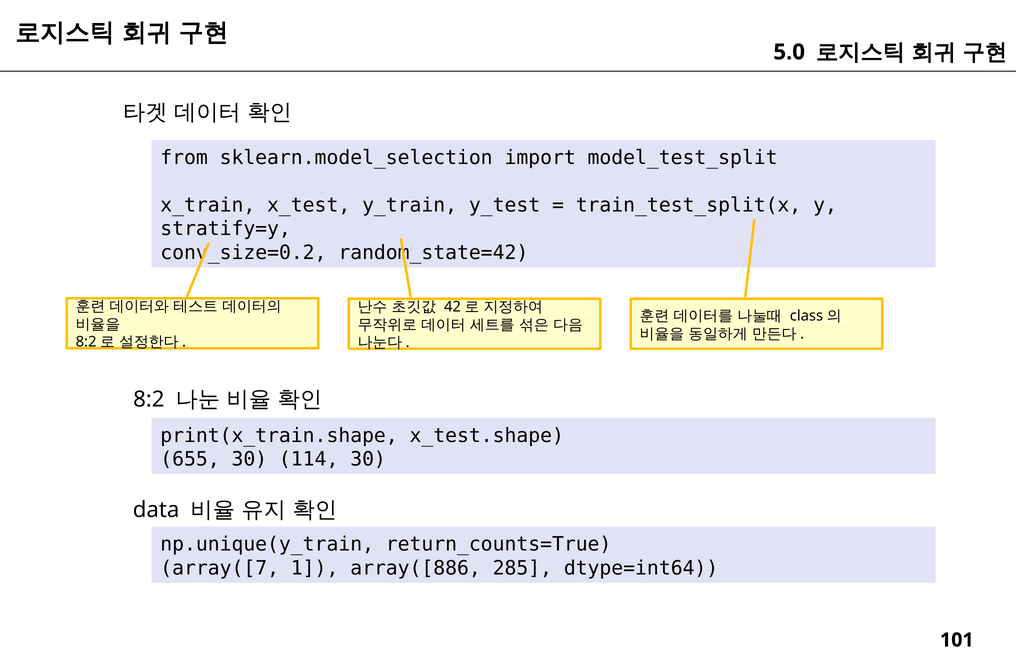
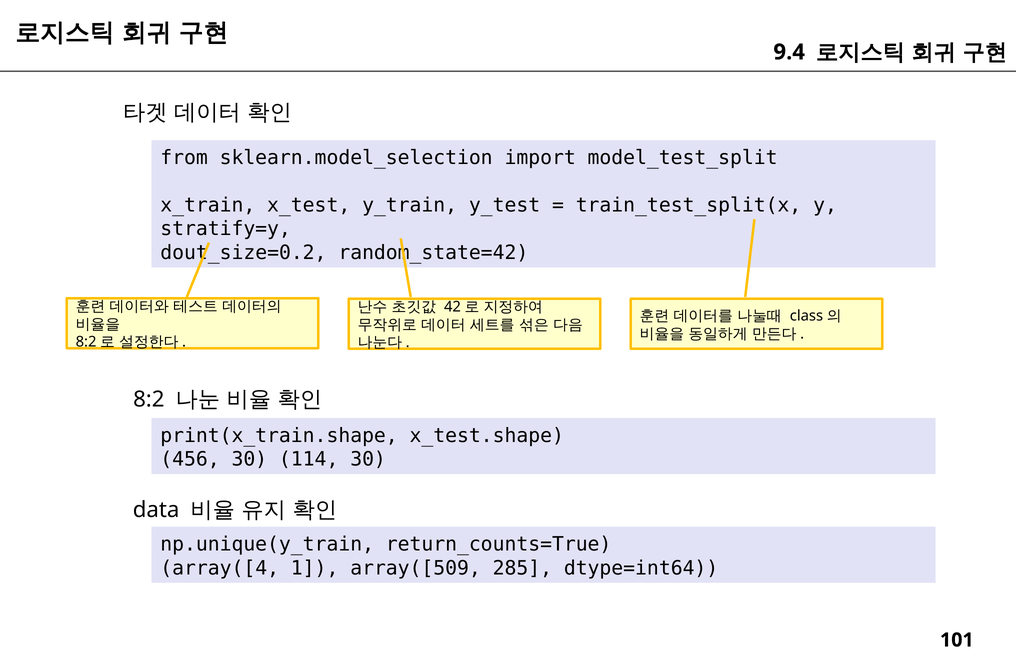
5.0: 5.0 -> 9.4 (789, 52)
conv_size=0.2: conv_size=0.2 -> dout_size=0.2 (243, 253)
655: 655 -> 456 (190, 460)
array([7: array([7 -> array([4 (220, 568)
array([886: array([886 -> array([509 (416, 568)
